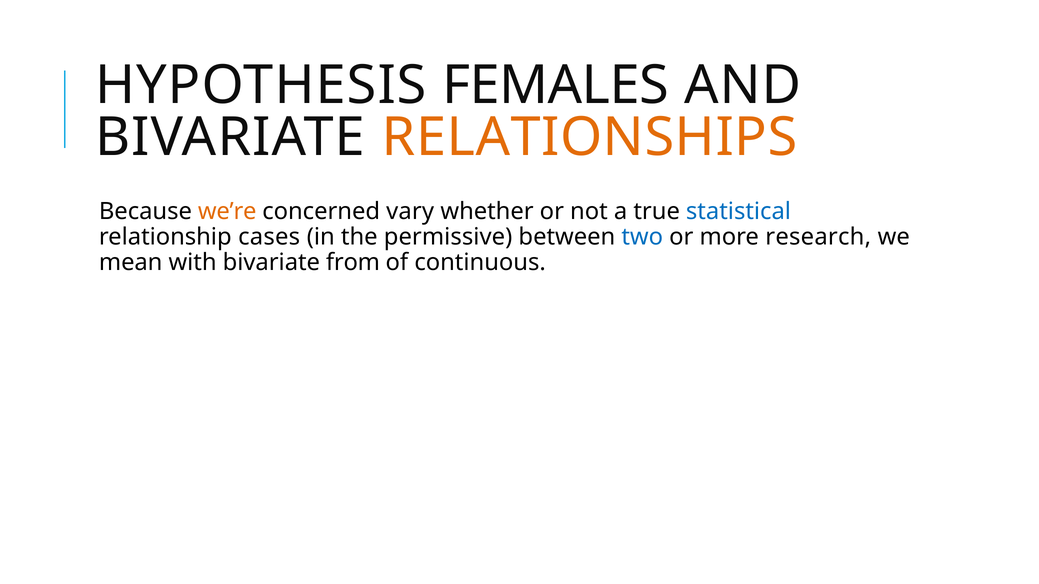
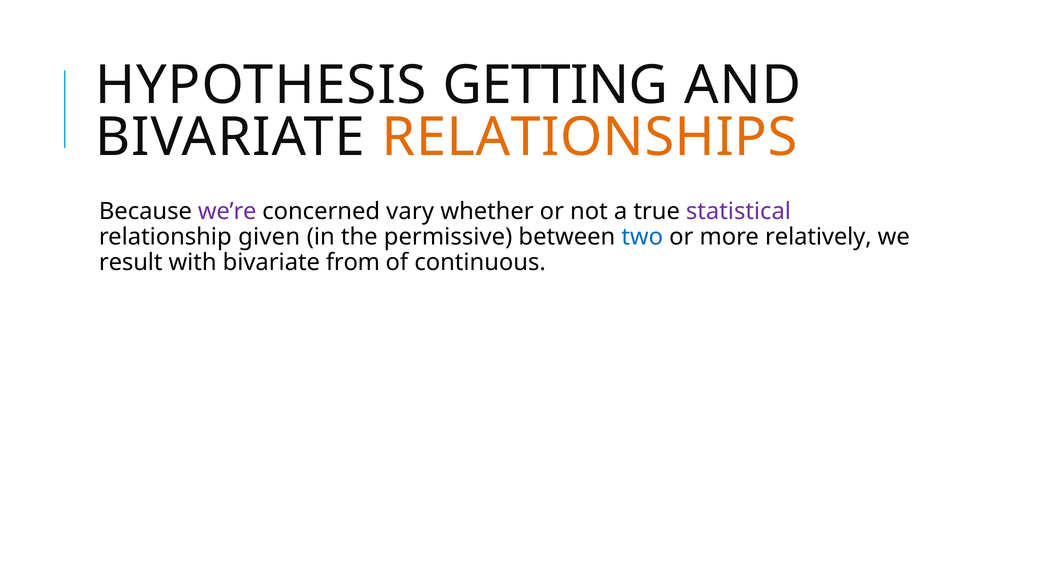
FEMALES: FEMALES -> GETTING (556, 85)
we’re colour: orange -> purple (227, 211)
statistical colour: blue -> purple (738, 211)
cases: cases -> given (269, 237)
research: research -> relatively (818, 237)
mean: mean -> result (131, 263)
